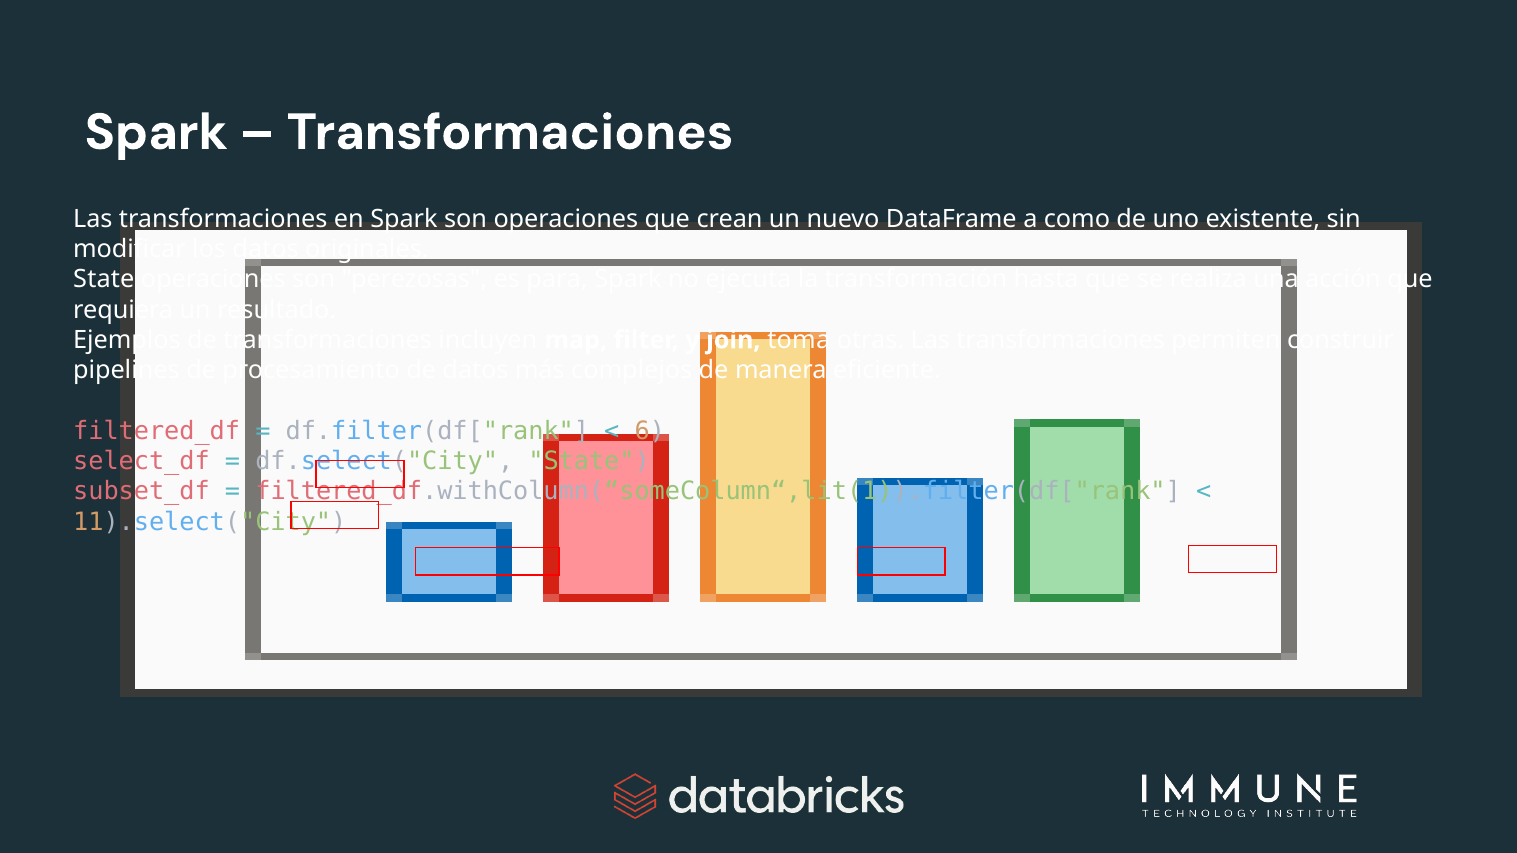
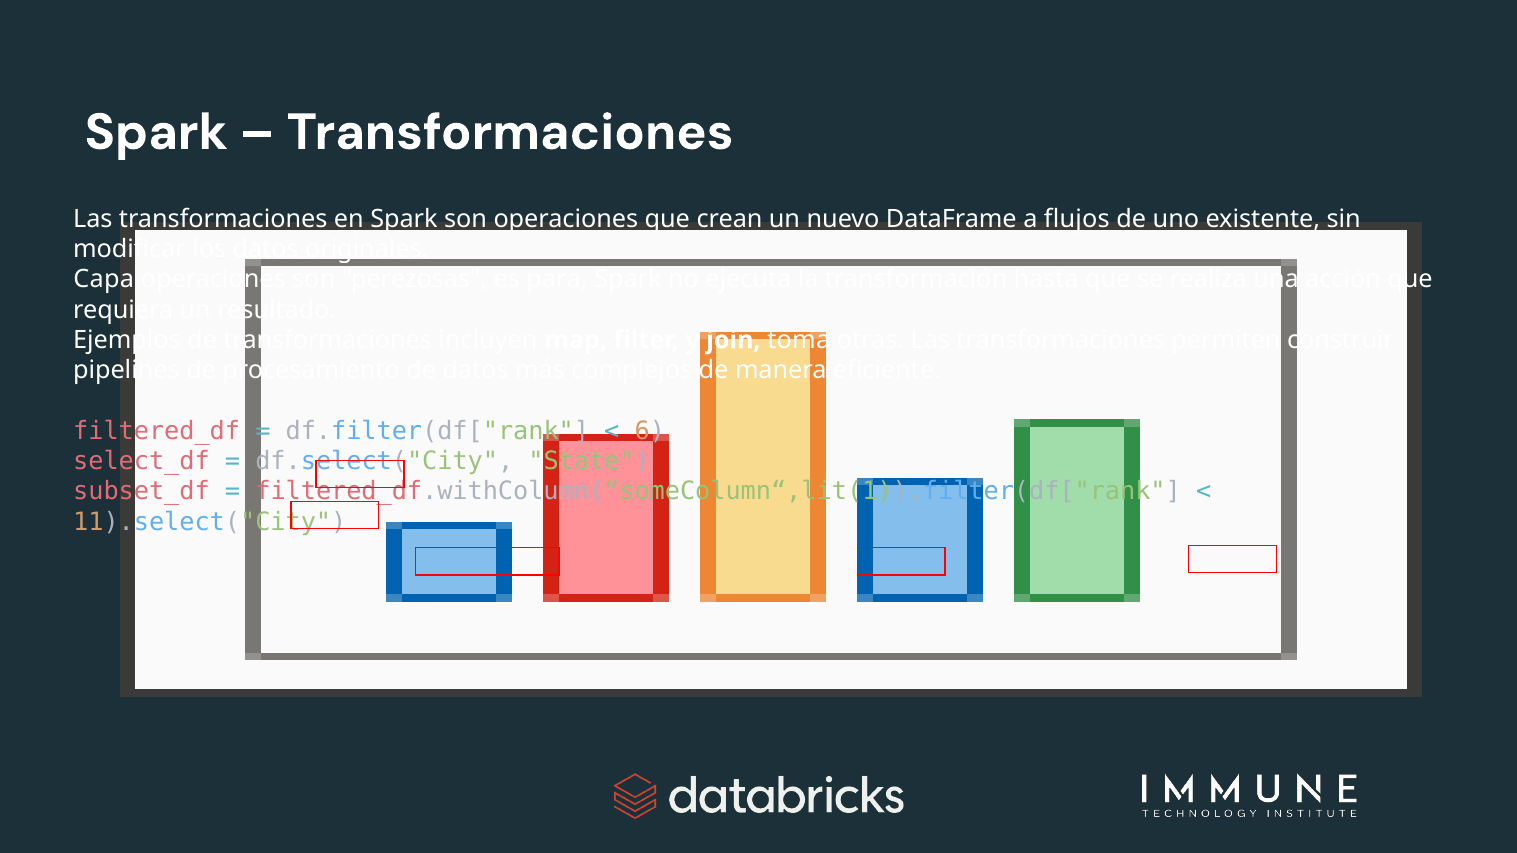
como: como -> flujos (1077, 219)
State: State -> Capa (104, 279)
